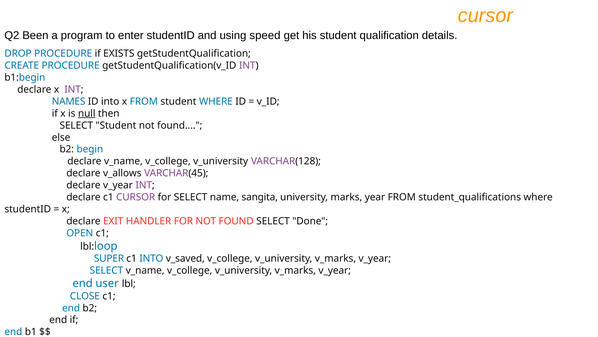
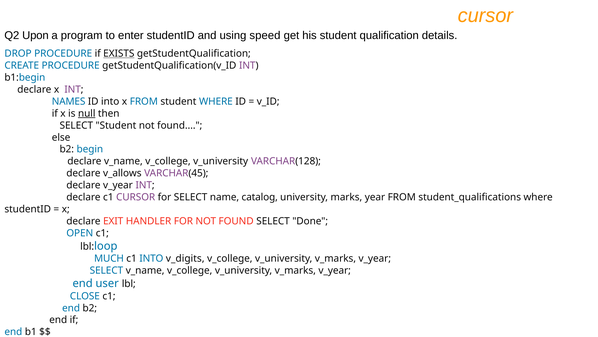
Been: Been -> Upon (35, 35)
EXISTS underline: none -> present (119, 53)
sangita: sangita -> catalog (260, 197)
SUPER: SUPER -> MUCH (109, 258)
v_saved: v_saved -> v_digits (185, 258)
